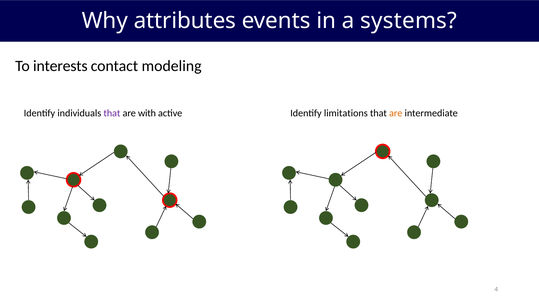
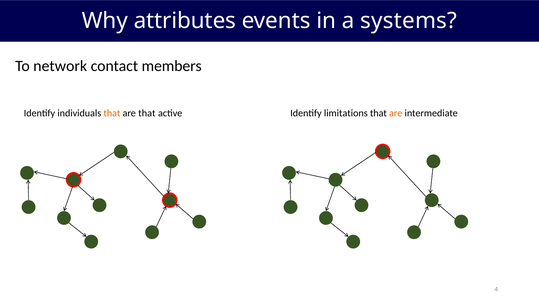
interests: interests -> network (60, 66)
modeling: modeling -> members (172, 66)
that colour: purple -> orange (112, 113)
are with: with -> that (147, 113)
